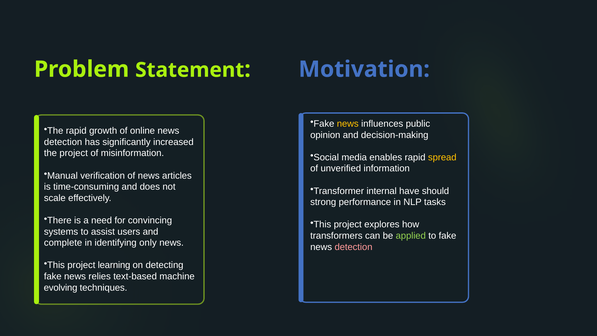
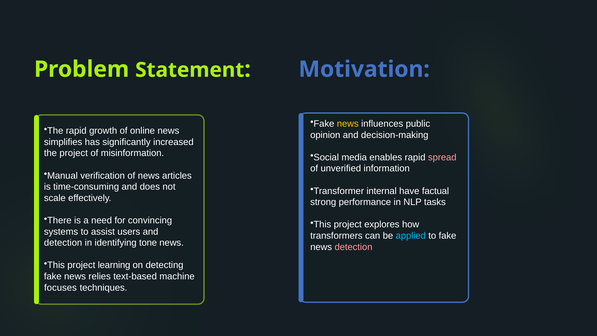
detection: detection -> simplifies (63, 142)
spread colour: yellow -> pink (442, 157)
should: should -> factual (436, 191)
applied colour: light green -> light blue (411, 236)
complete: complete -> detection (63, 243)
only: only -> tone (148, 243)
evolving: evolving -> focuses (60, 287)
